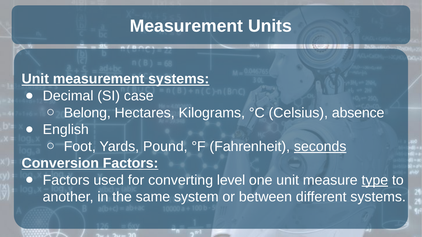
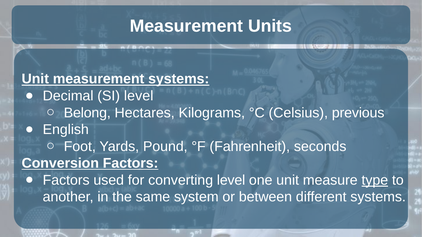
SI case: case -> level (139, 96)
absence: absence -> previous (358, 113)
seconds underline: present -> none (320, 147)
